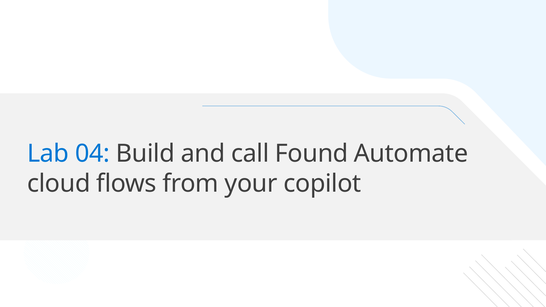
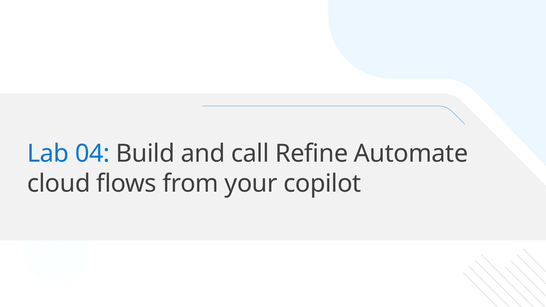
Found: Found -> Refine (312, 154)
